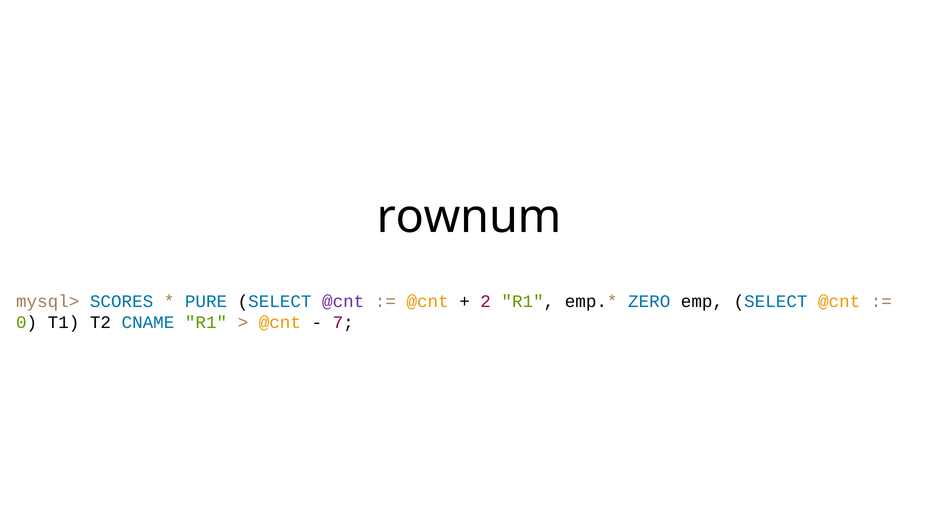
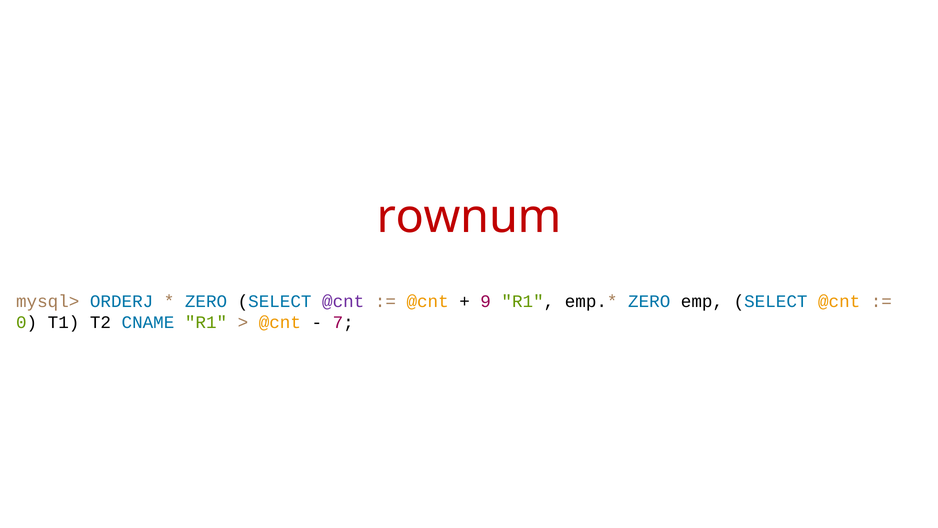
rownum colour: black -> red (469, 217)
SCORES: SCORES -> ORDERJ (122, 301)
PURE: PURE -> ZERO (206, 301)
2: 2 -> 9 (486, 301)
